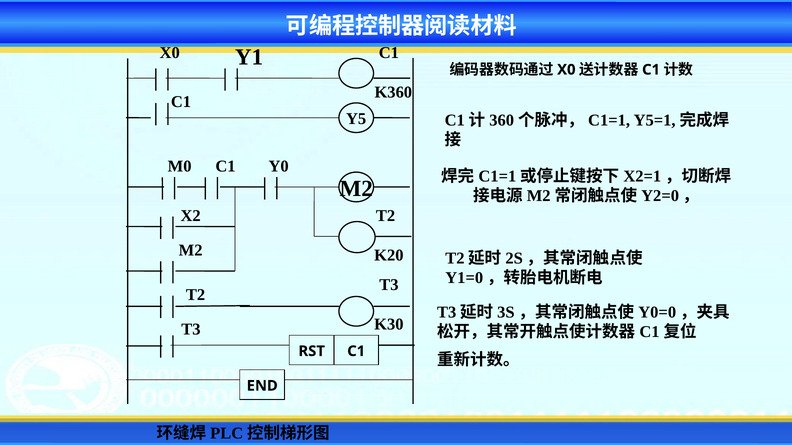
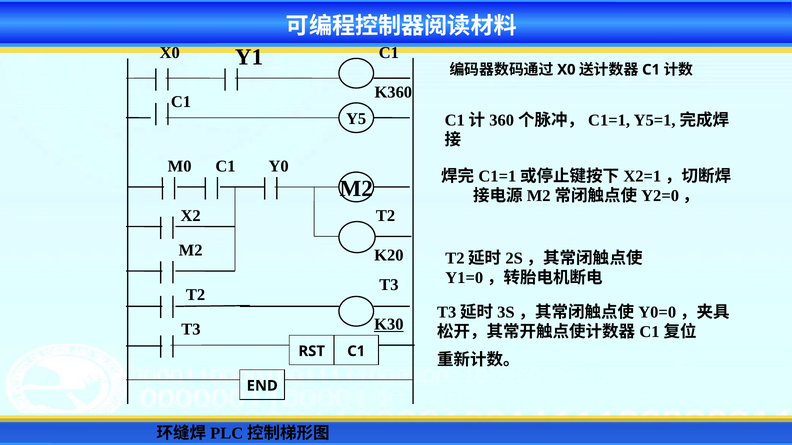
K30 underline: none -> present (389, 325)
